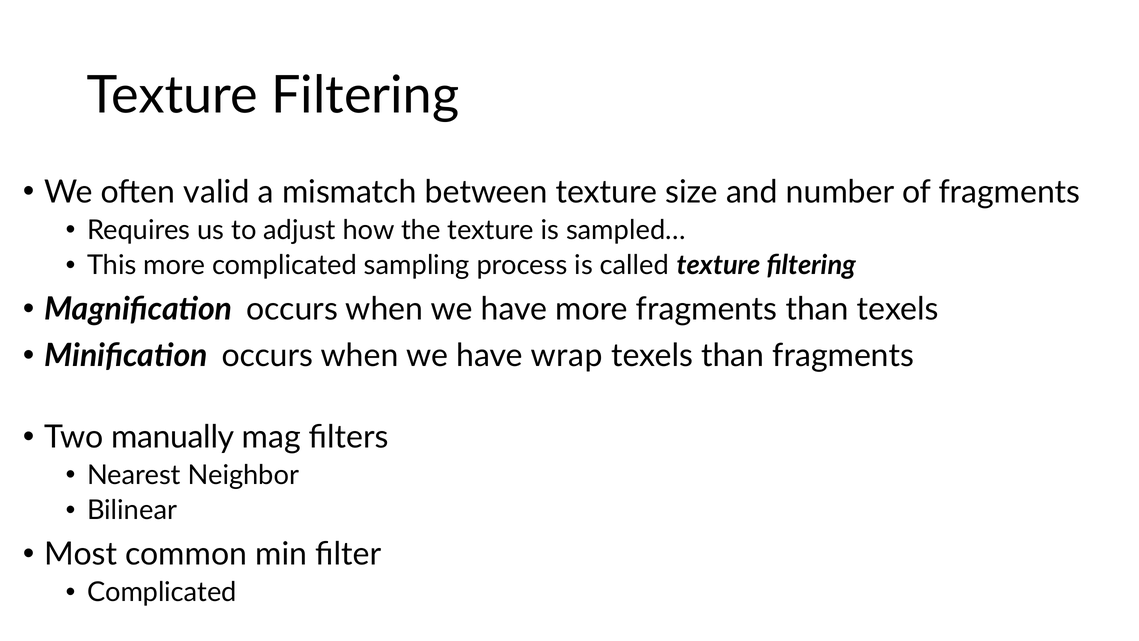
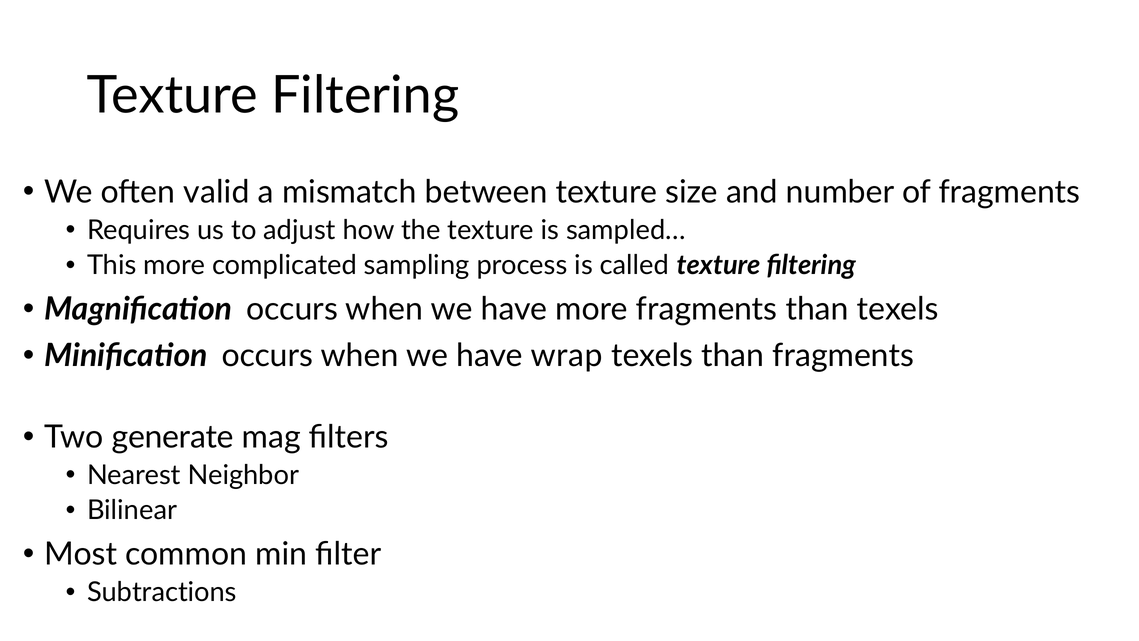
manually: manually -> generate (173, 437)
Complicated: Complicated -> Subtractions (162, 592)
